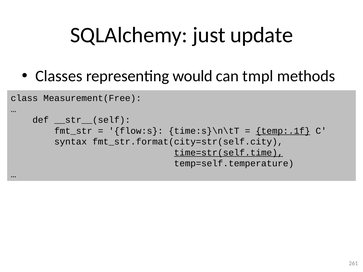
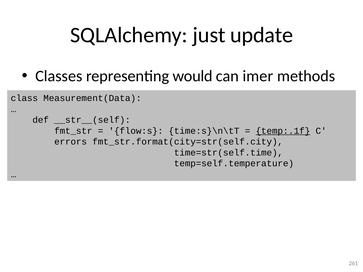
tmpl: tmpl -> imer (258, 76)
Measurement(Free: Measurement(Free -> Measurement(Data (92, 98)
syntax: syntax -> errors (71, 142)
time=str(self.time underline: present -> none (229, 153)
